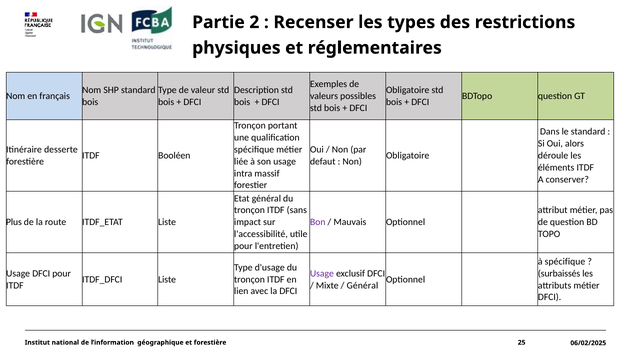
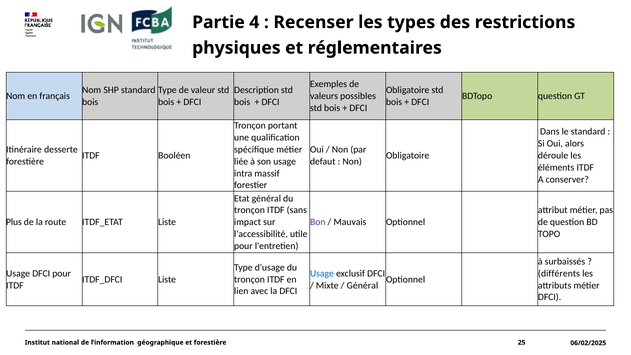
2: 2 -> 4 (254, 22)
à spécifique: spécifique -> surbaissés (565, 261)
Usage colour: purple -> blue (322, 273)
surbaissés: surbaissés -> différents (559, 273)
